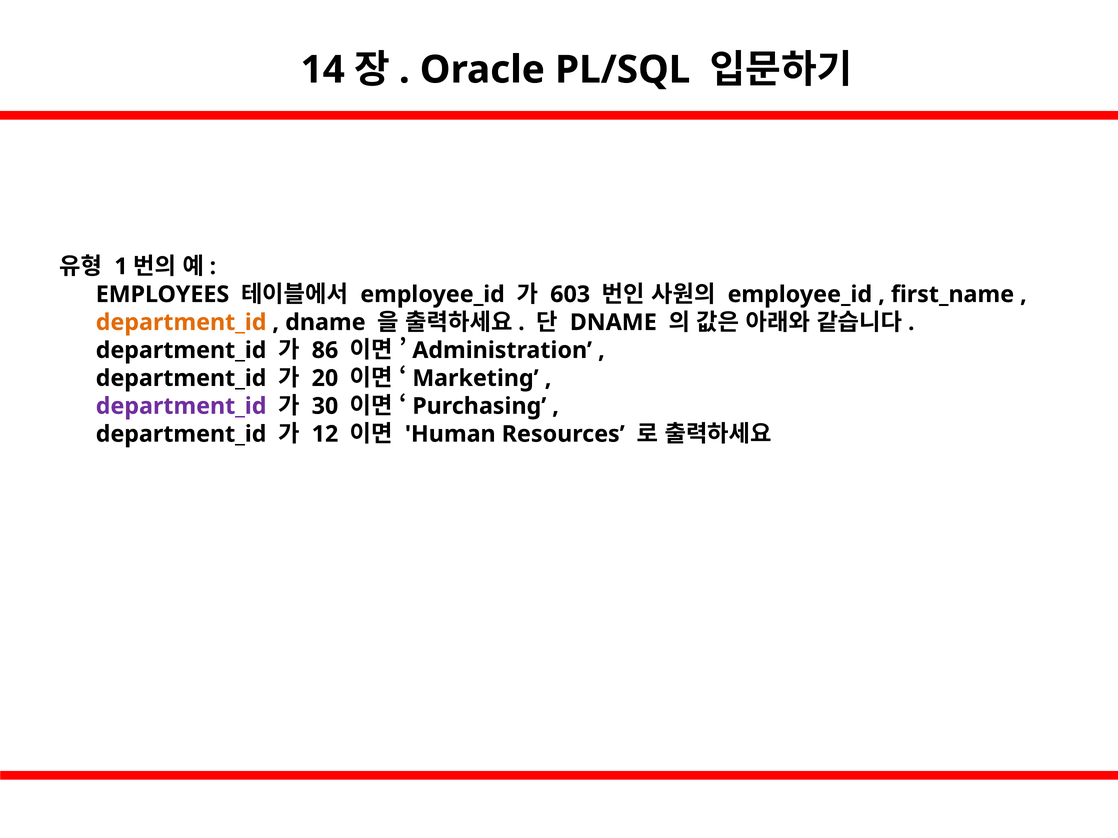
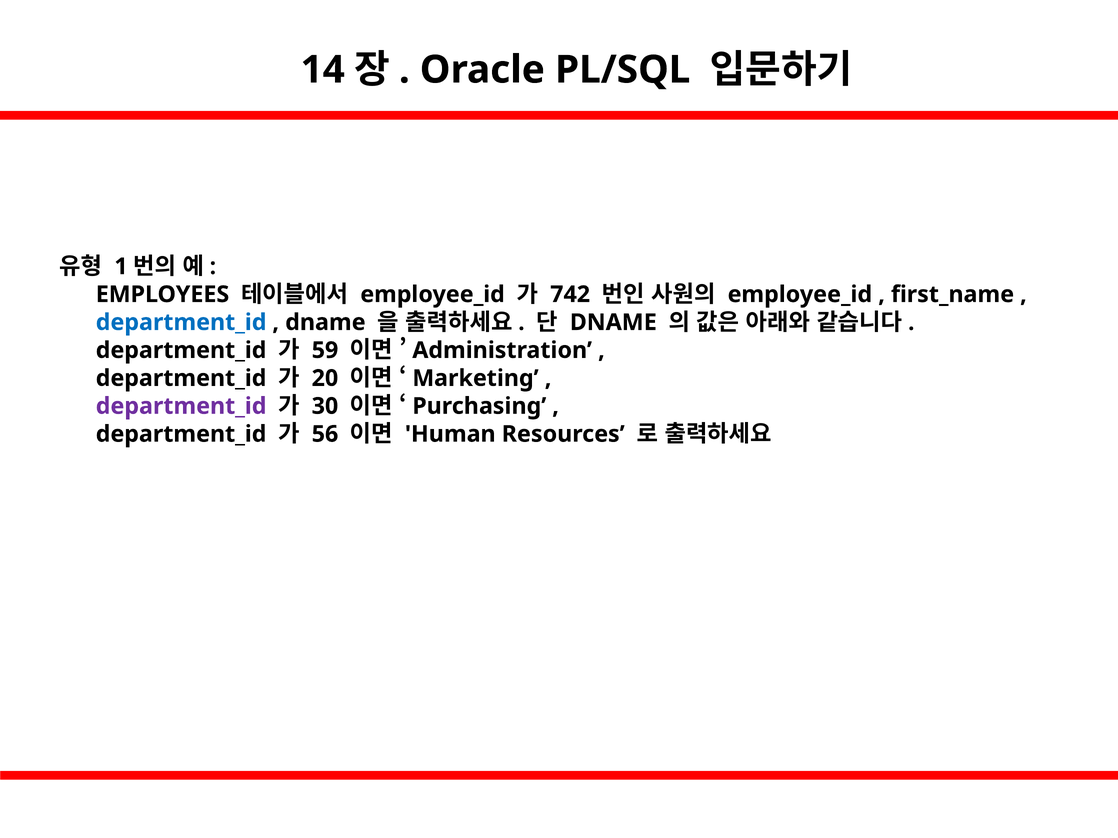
603: 603 -> 742 (570, 295)
department_id colour: orange -> blue (181, 323)
86: 86 -> 59 (325, 350)
12: 12 -> 56 (325, 434)
